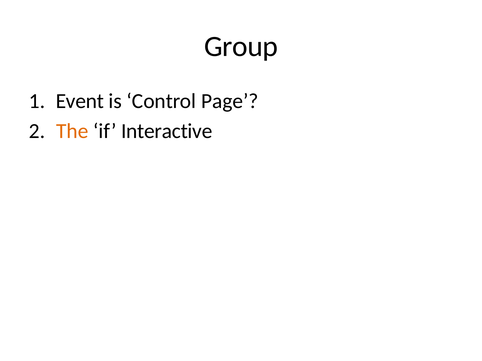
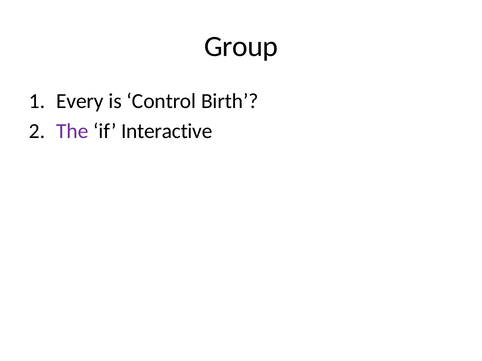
Event: Event -> Every (80, 101)
Page: Page -> Birth (230, 101)
The colour: orange -> purple (72, 131)
